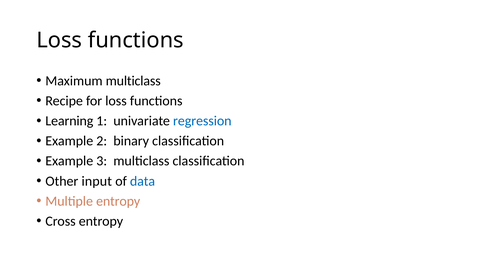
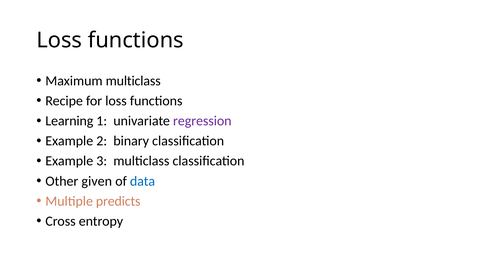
regression colour: blue -> purple (202, 121)
input: input -> given (97, 181)
Multiple entropy: entropy -> predicts (118, 201)
